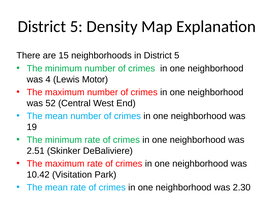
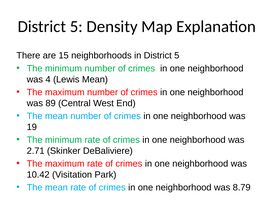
Lewis Motor: Motor -> Mean (95, 79)
52: 52 -> 89 (51, 103)
2.51: 2.51 -> 2.71 (36, 150)
2.30: 2.30 -> 8.79 (242, 187)
